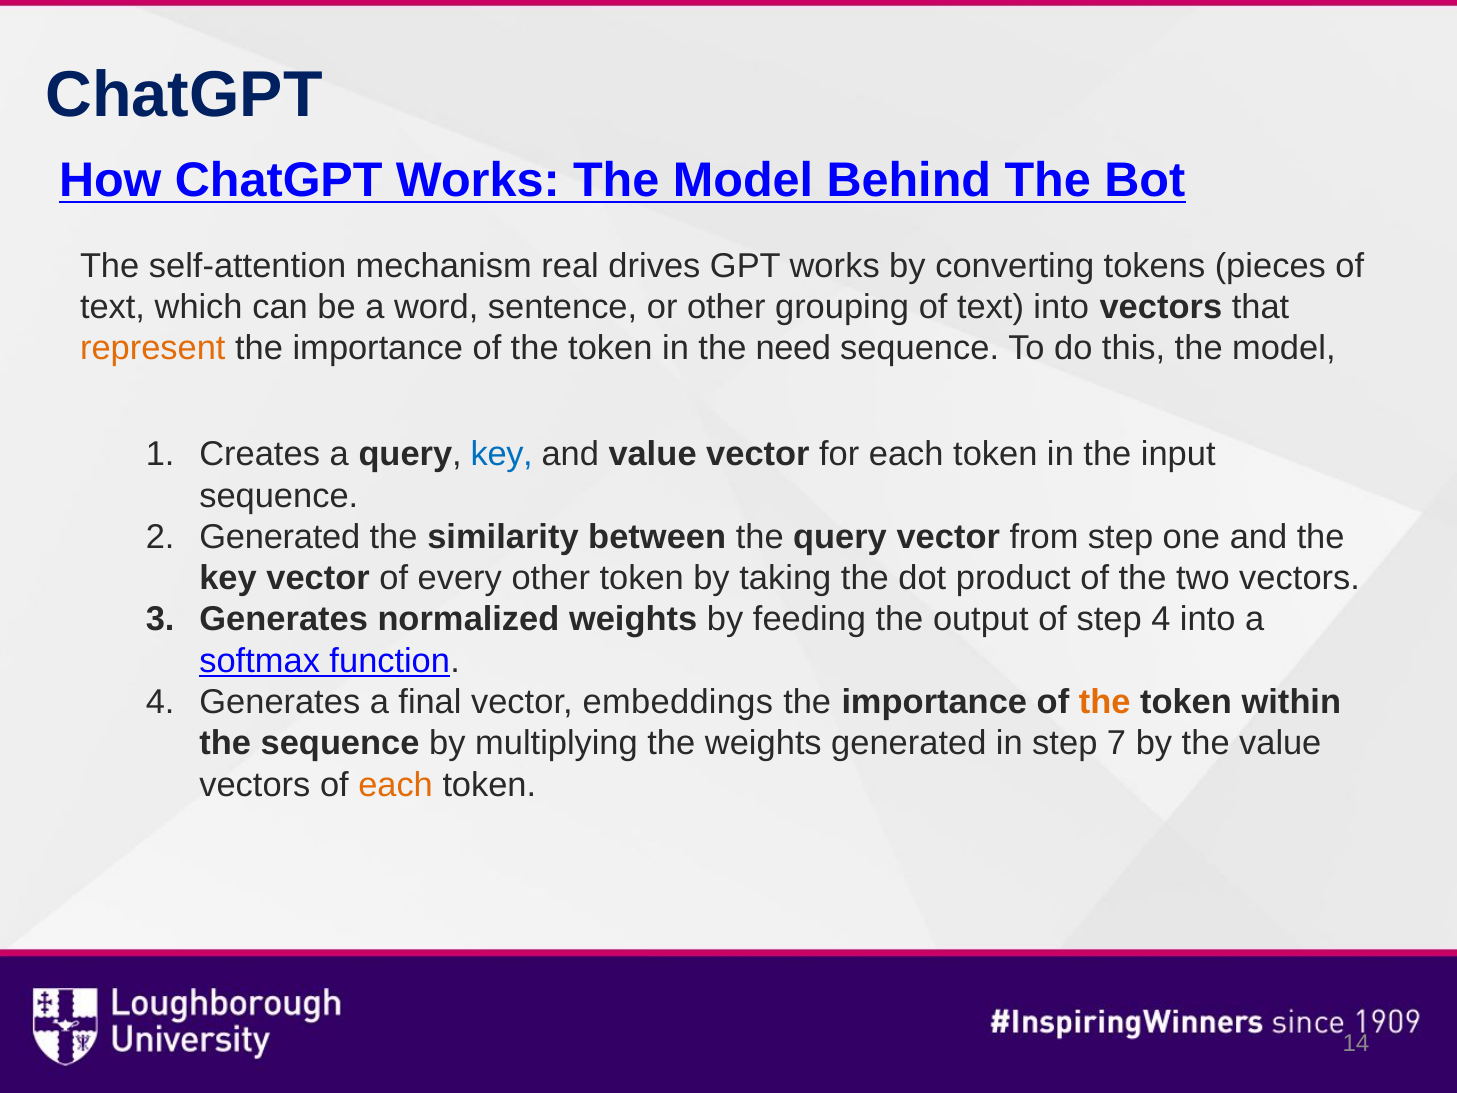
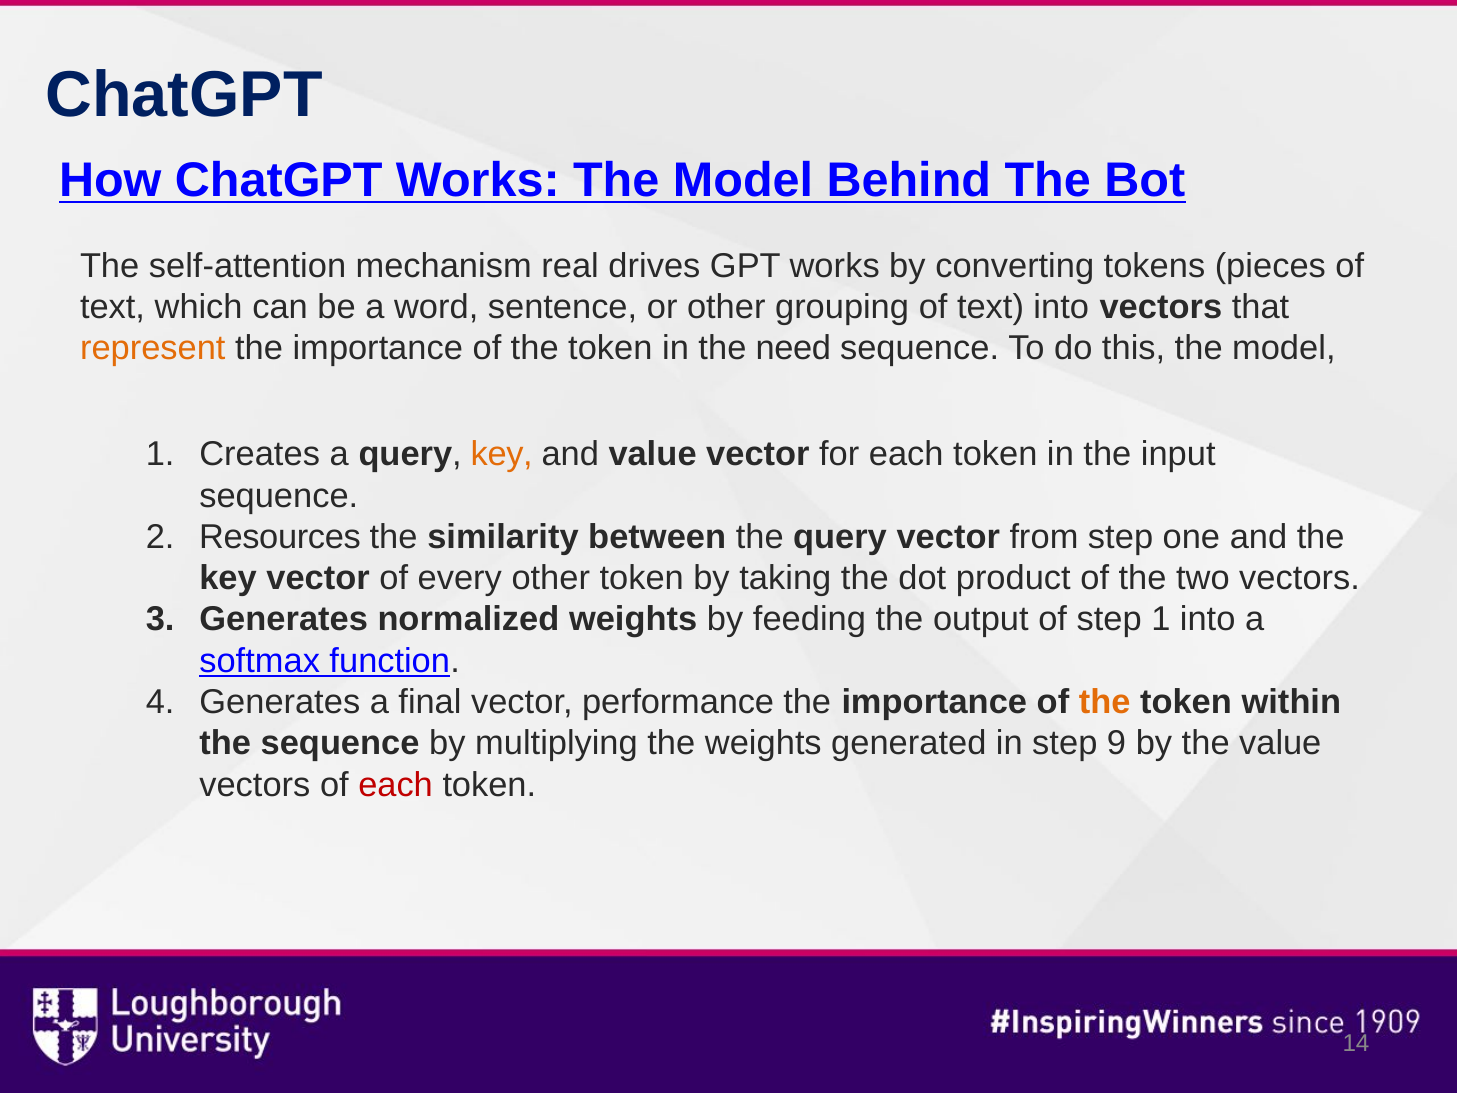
key colour: blue -> orange (502, 454)
2 Generated: Generated -> Resources (280, 537)
step 4: 4 -> 1 (1161, 619)
embeddings: embeddings -> performance (678, 702)
7: 7 -> 9 (1117, 743)
each colour: orange -> red (396, 785)
